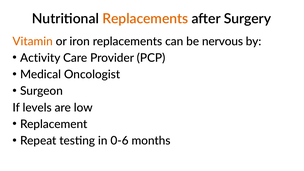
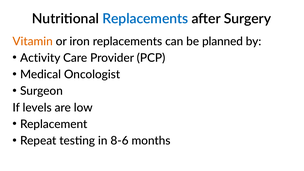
Replacements colour: orange -> blue (145, 19)
nervous: nervous -> planned (222, 41)
0-6: 0-6 -> 8-6 (119, 141)
